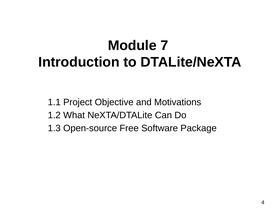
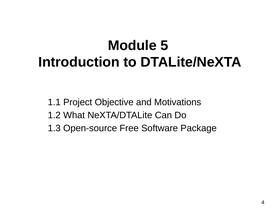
7: 7 -> 5 (164, 46)
